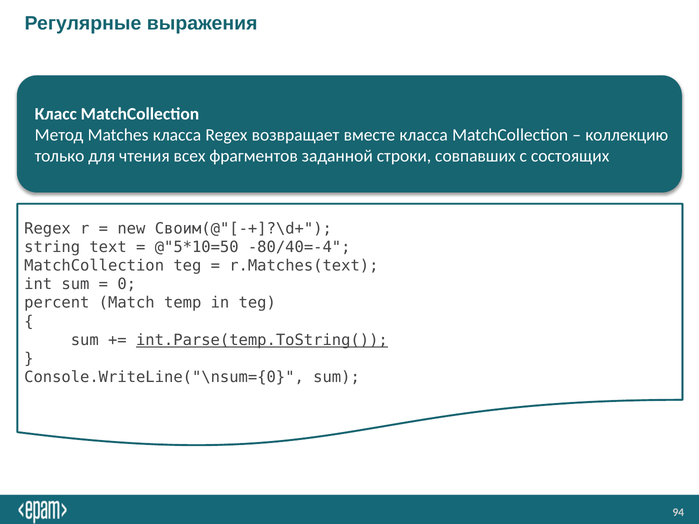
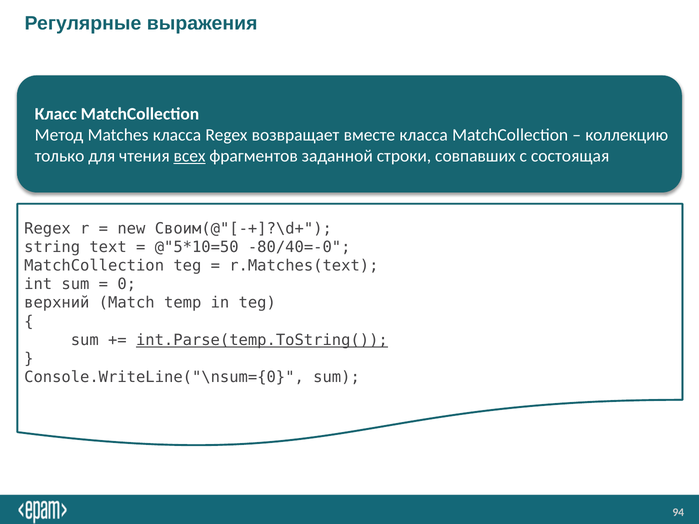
всех underline: none -> present (190, 156)
состоящих: состоящих -> состоящая (570, 156)
-80/40=-4: -80/40=-4 -> -80/40=-0 (299, 247)
percent: percent -> верхний (57, 303)
